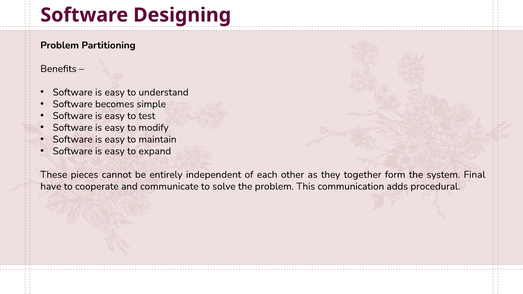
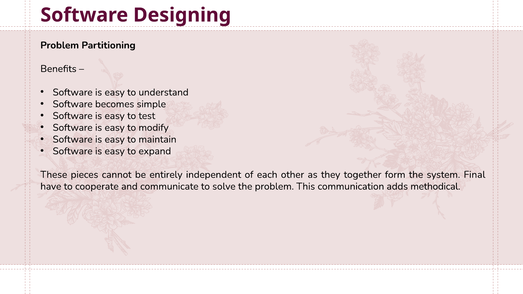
procedural: procedural -> methodical (435, 186)
